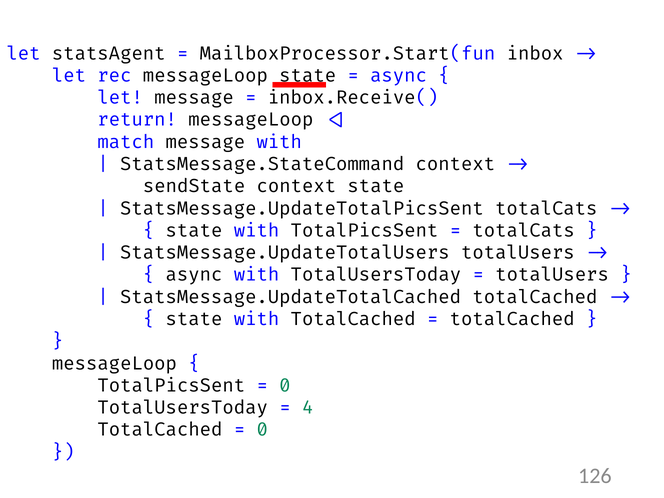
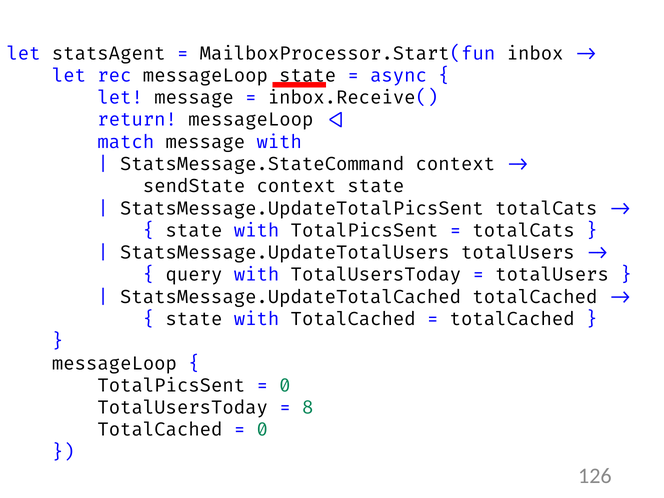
async: async -> query (194, 275)
4: 4 -> 8 (308, 408)
